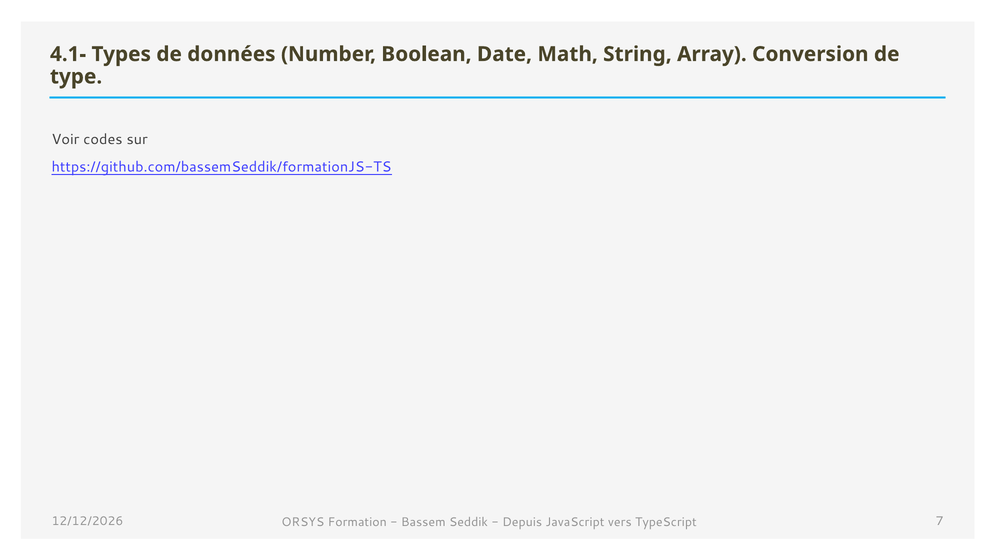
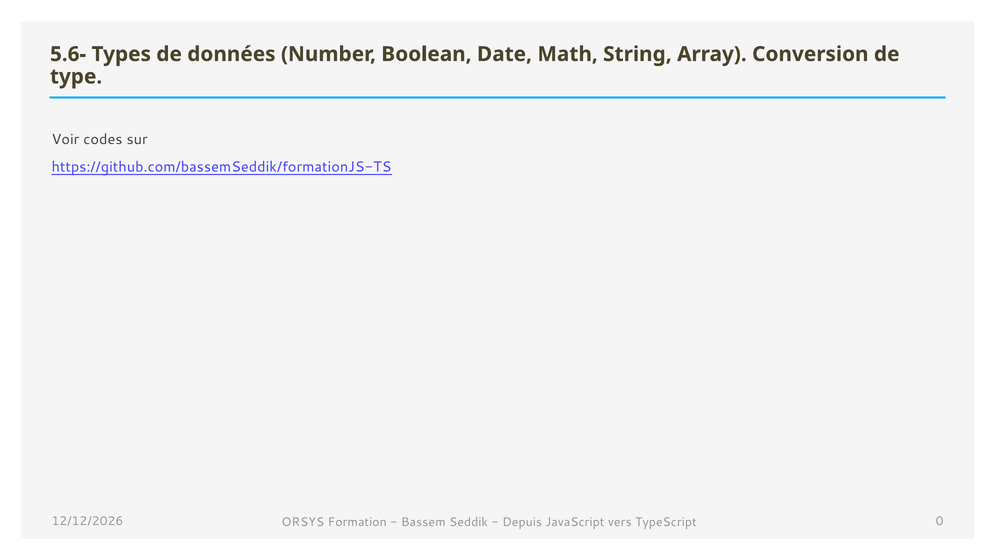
4.1-: 4.1- -> 5.6- (68, 54)
7: 7 -> 0 (940, 521)
